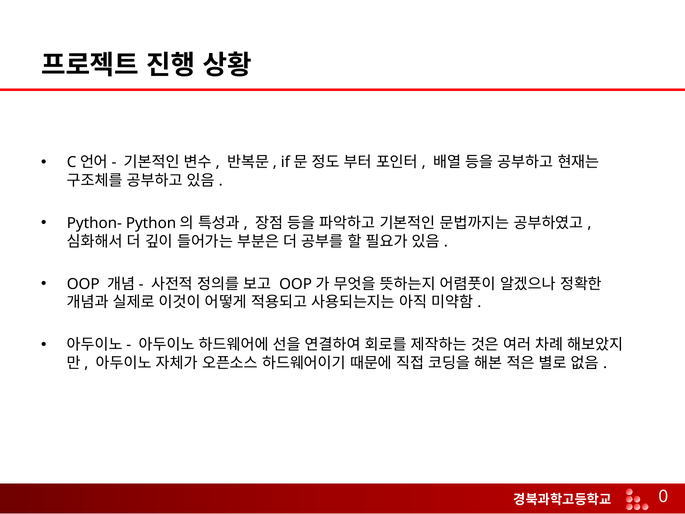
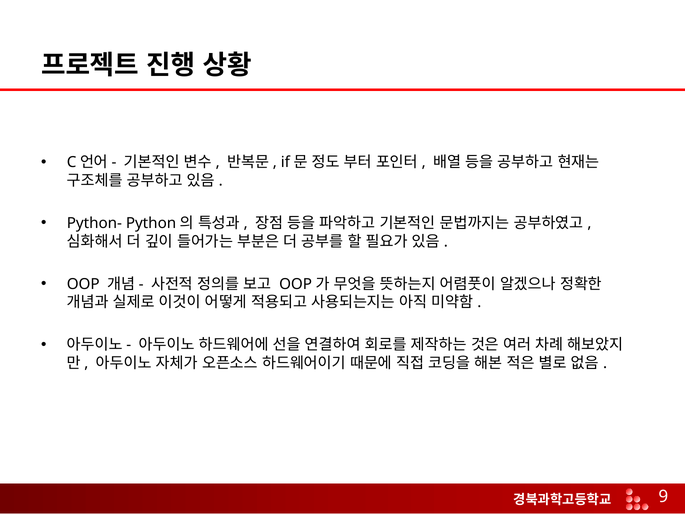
0: 0 -> 9 (663, 497)
